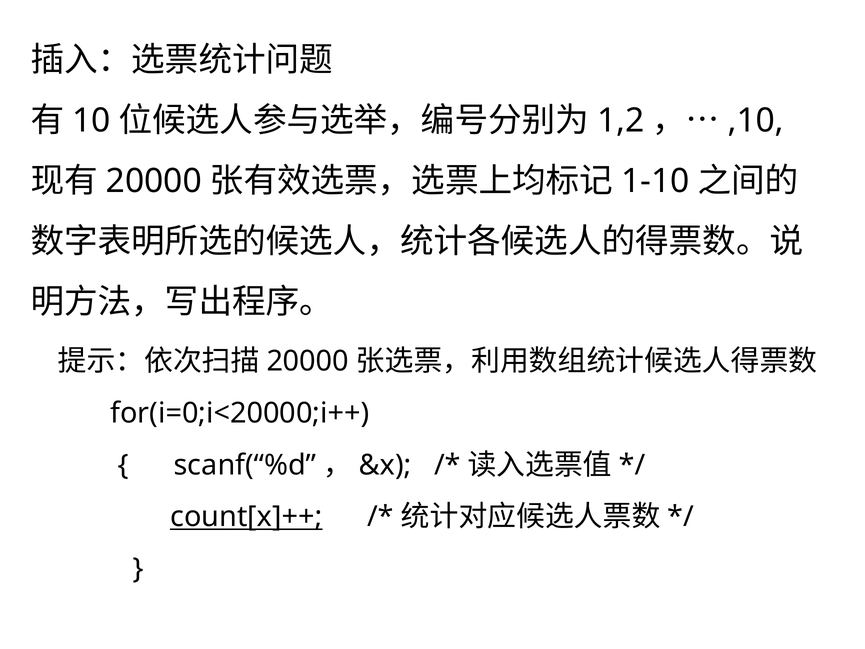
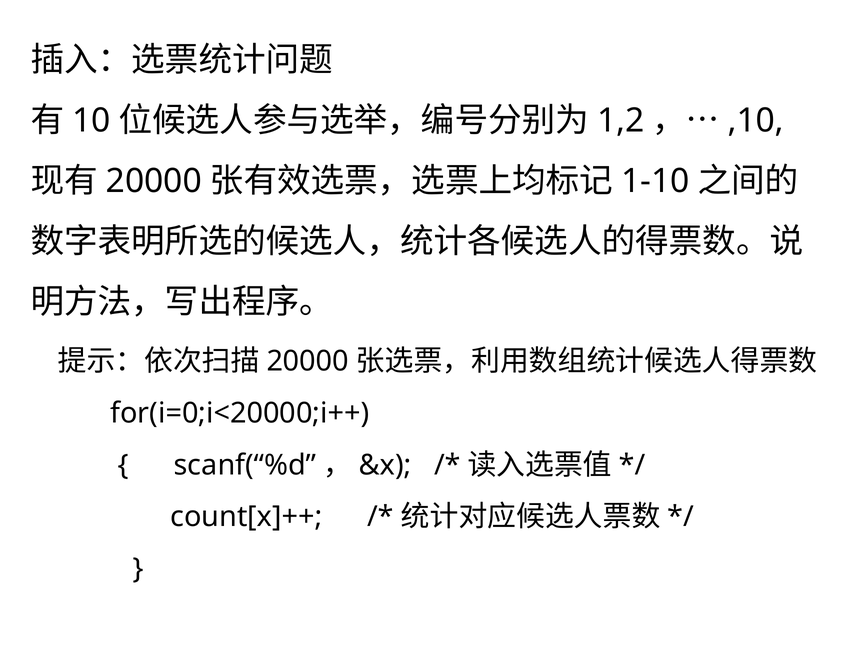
count[x]++ underline: present -> none (246, 517)
